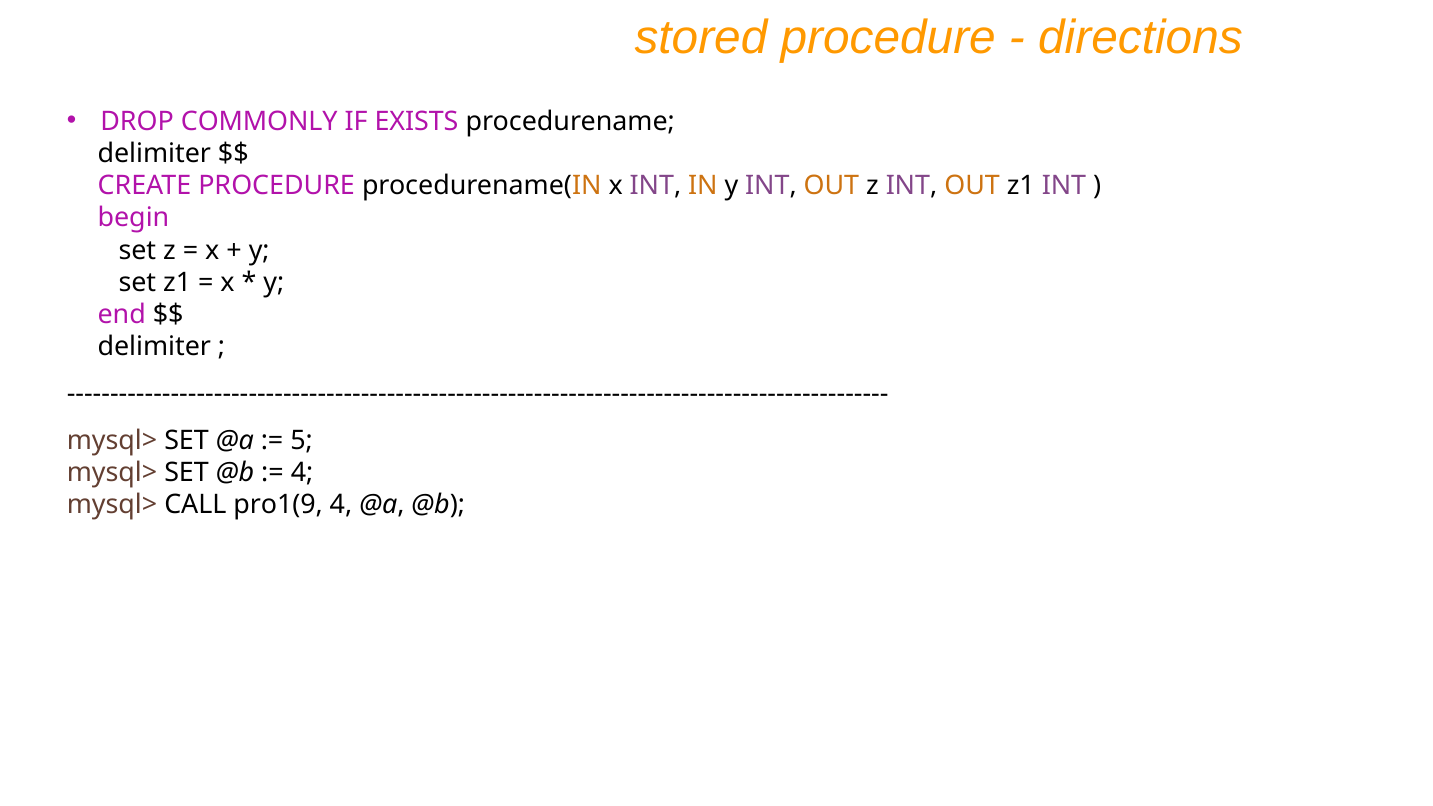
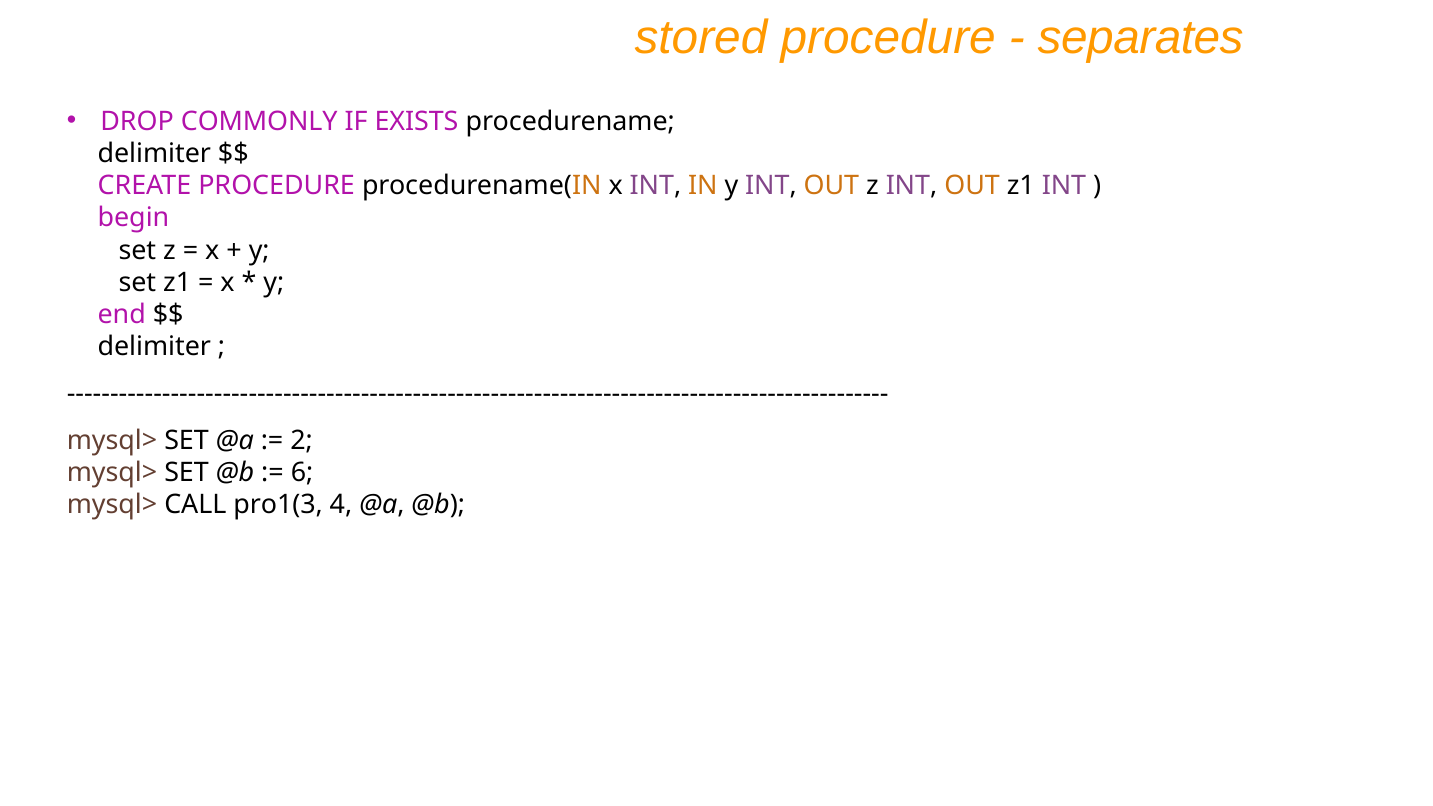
directions: directions -> separates (1141, 37)
5: 5 -> 2 (302, 440)
4: 4 -> 6 (302, 472)
pro1(9: pro1(9 -> pro1(3 (278, 505)
